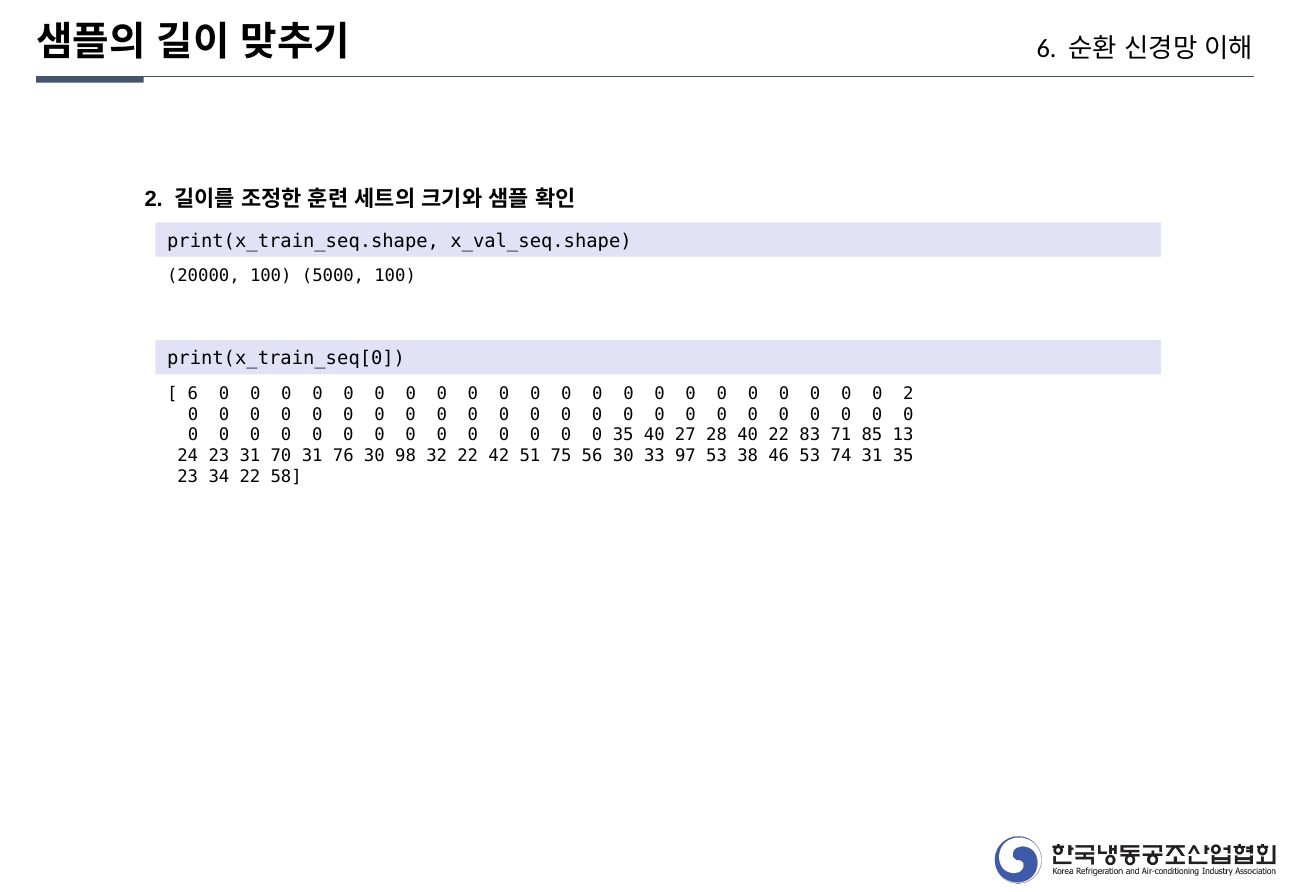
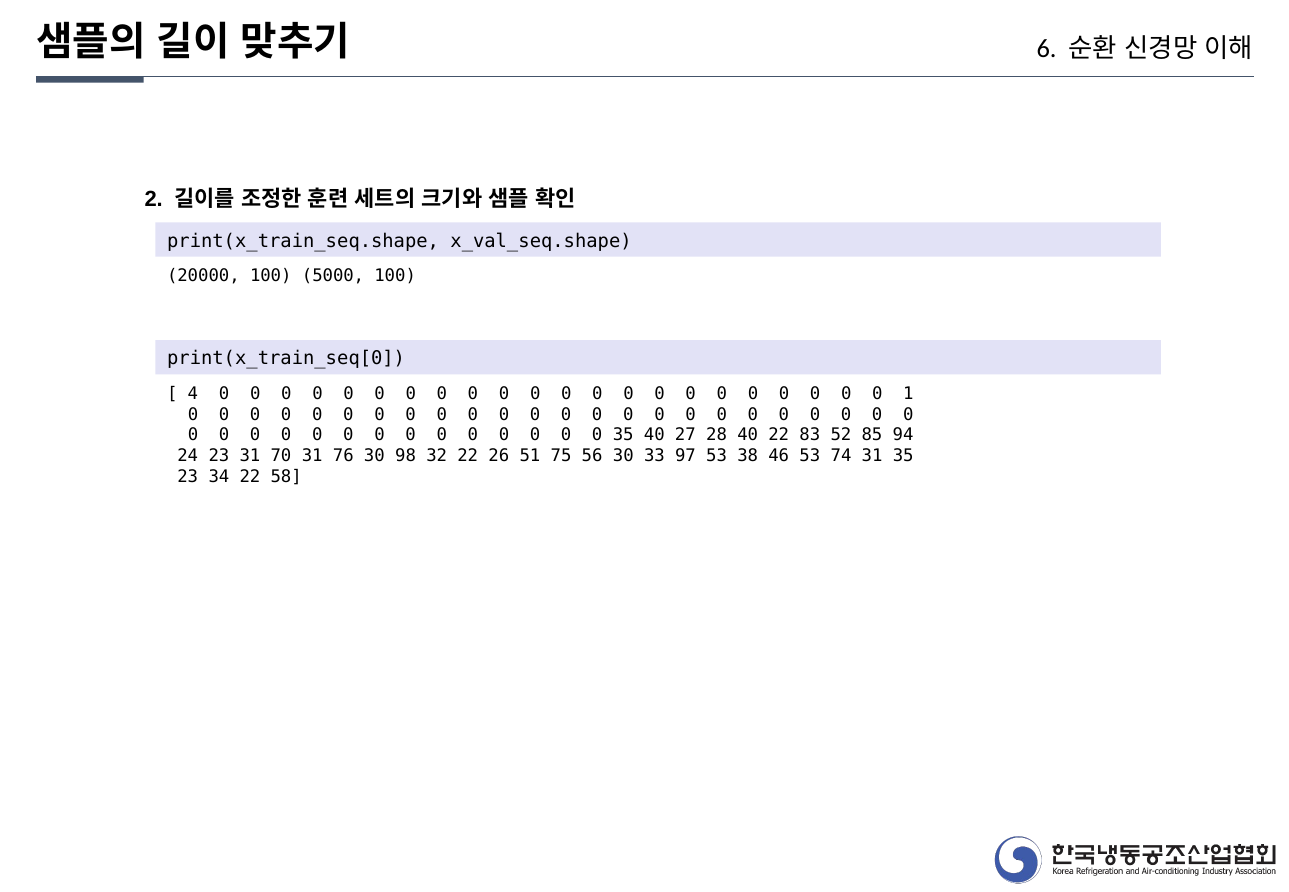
6: 6 -> 4 (193, 394)
0 2: 2 -> 1 (908, 394)
71: 71 -> 52 (841, 435)
13: 13 -> 94 (903, 435)
42: 42 -> 26 (499, 456)
